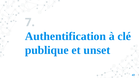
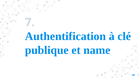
unset: unset -> name (97, 50)
